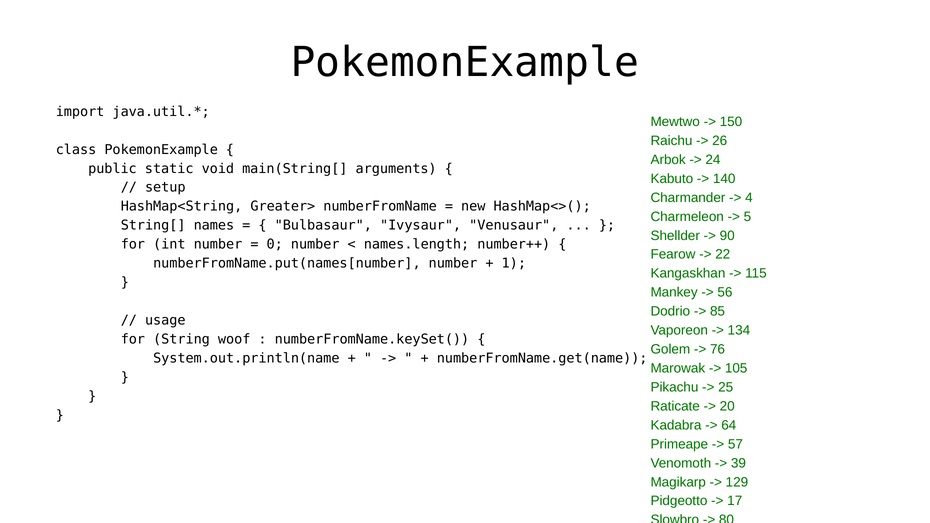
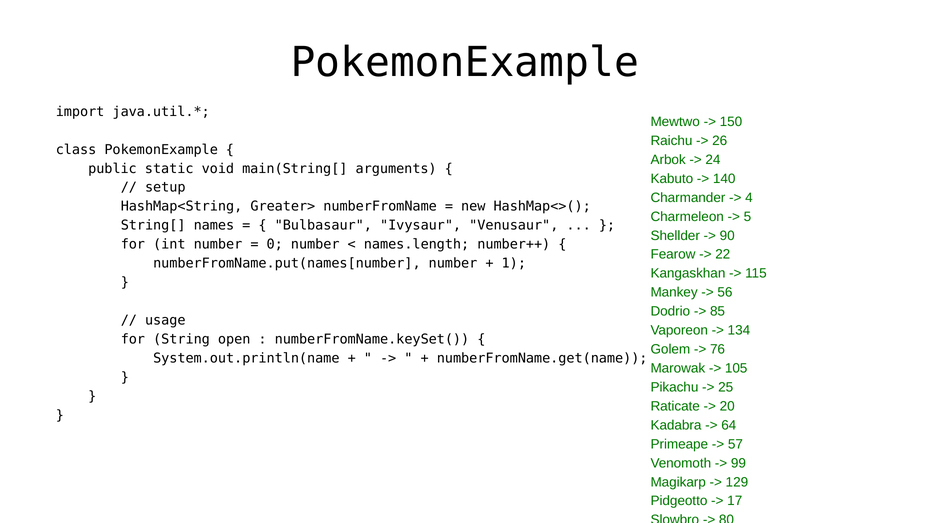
woof: woof -> open (234, 339)
39: 39 -> 99 (738, 463)
